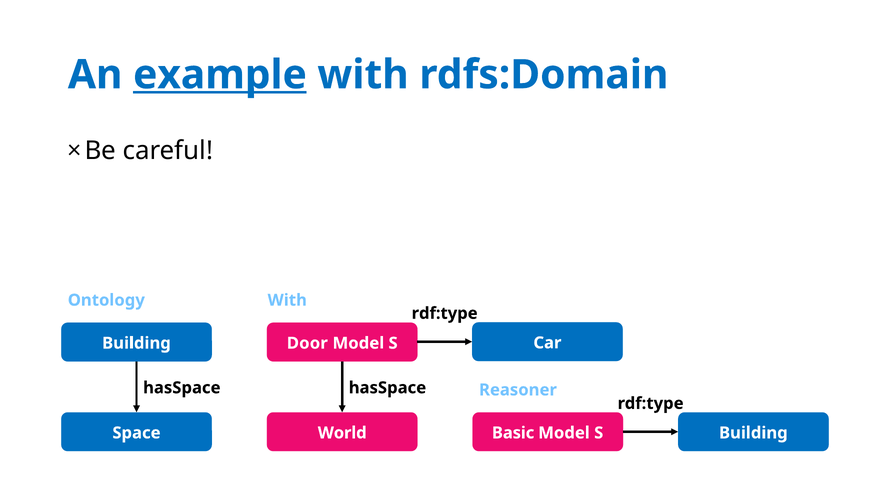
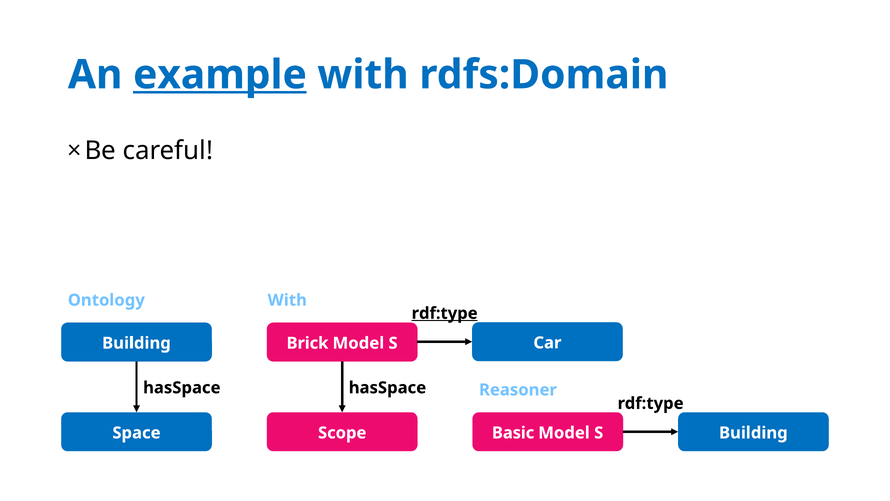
rdf:type underline: none -> present (445, 313)
Door: Door -> Brick (307, 343)
World: World -> Scope (342, 433)
